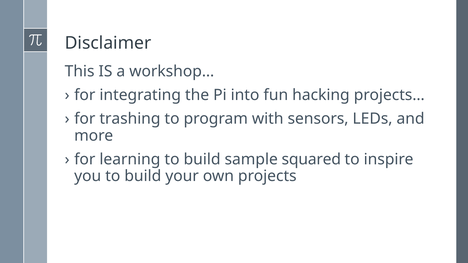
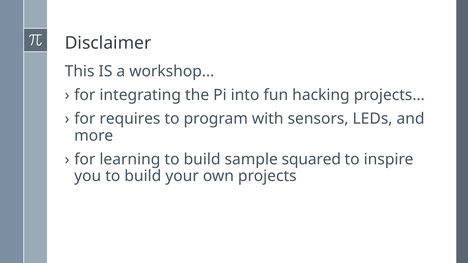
trashing: trashing -> requires (130, 119)
